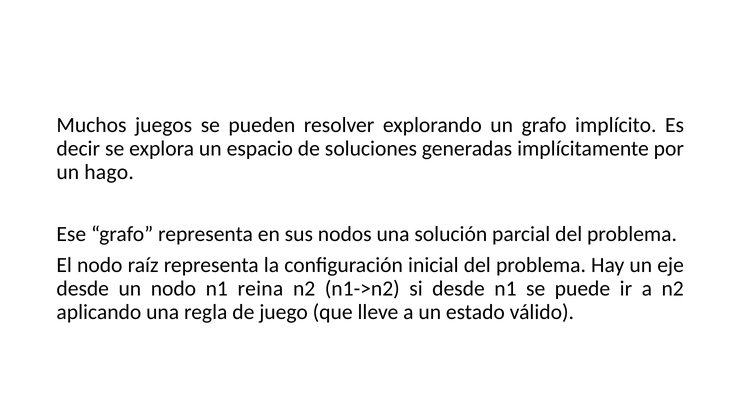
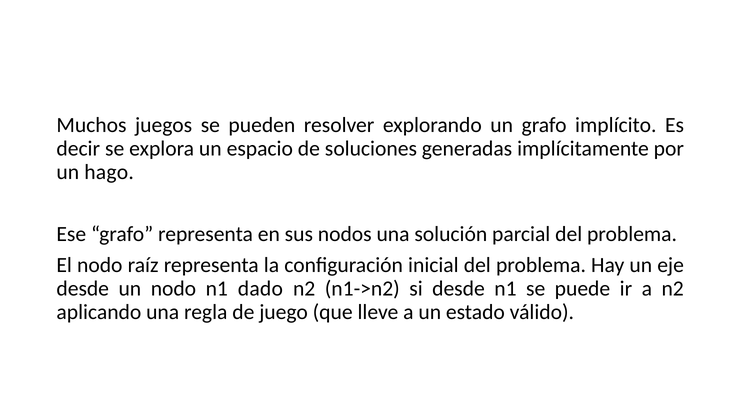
reina: reina -> dado (260, 289)
